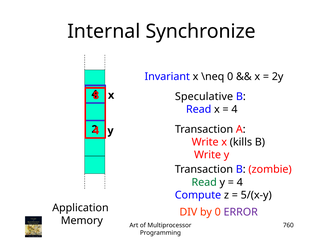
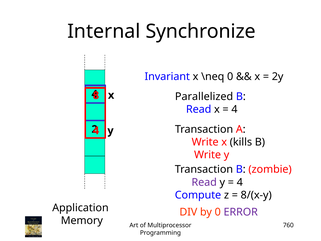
Speculative: Speculative -> Parallelized (204, 97)
Read colour: green -> purple (204, 182)
5/(x-y: 5/(x-y -> 8/(x-y (256, 195)
